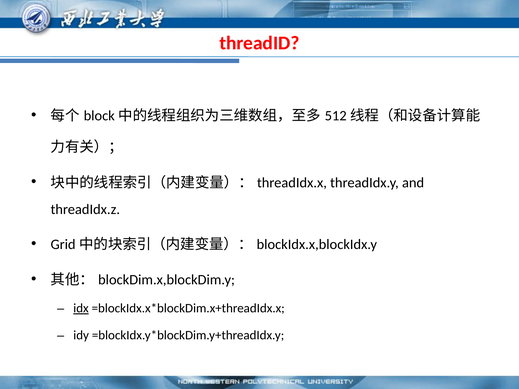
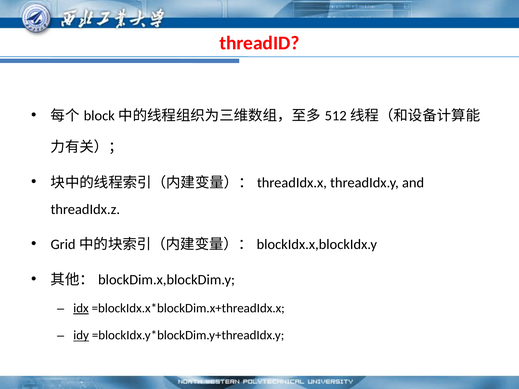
idy underline: none -> present (81, 336)
